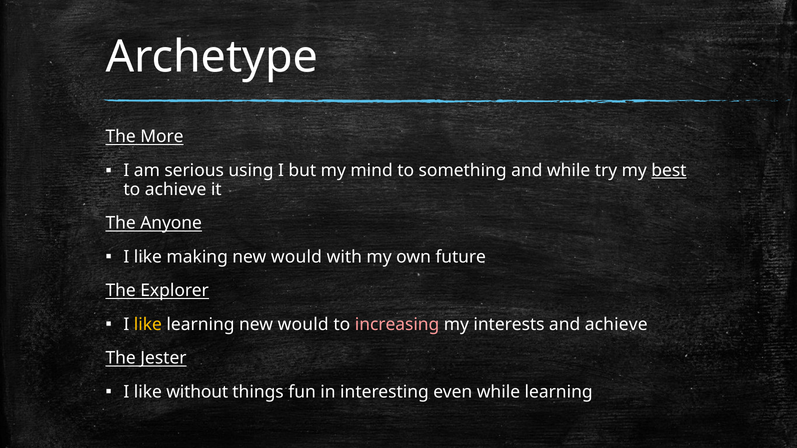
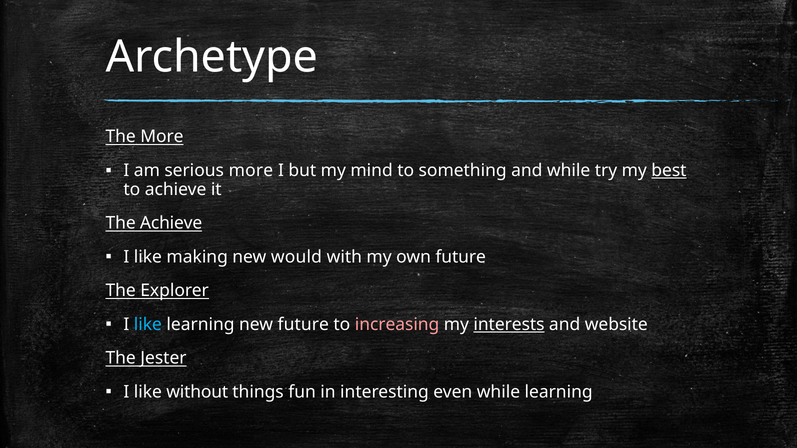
serious using: using -> more (251, 171)
The Anyone: Anyone -> Achieve (171, 223)
like colour: yellow -> light blue (148, 325)
learning new would: would -> future (303, 325)
interests underline: none -> present (509, 325)
and achieve: achieve -> website (616, 325)
